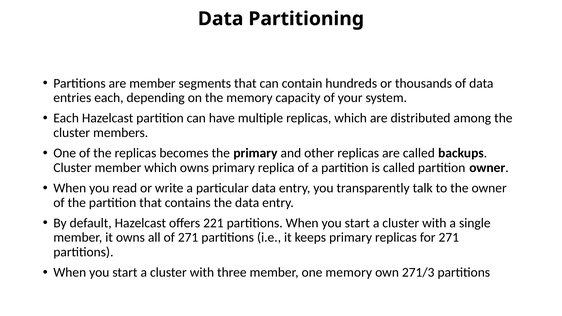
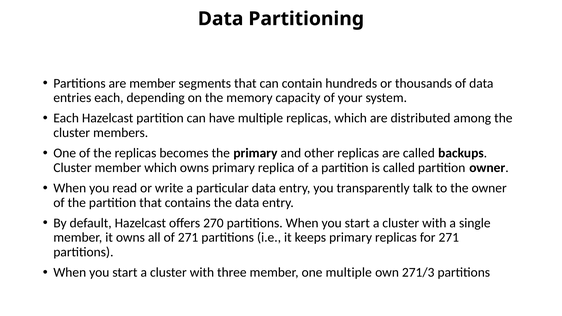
221: 221 -> 270 (213, 223)
one memory: memory -> multiple (349, 273)
